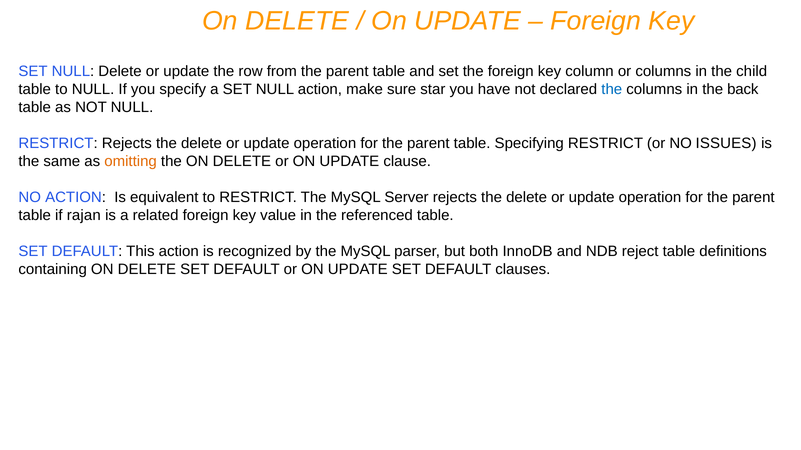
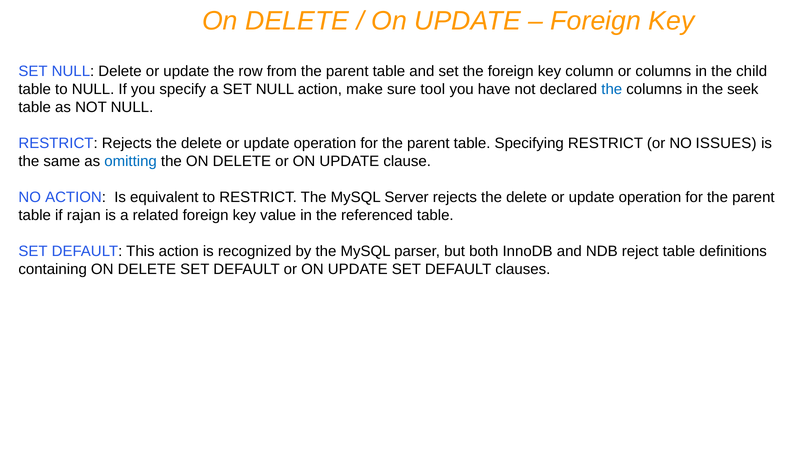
star: star -> tool (433, 89)
back: back -> seek (743, 89)
omitting colour: orange -> blue (131, 161)
